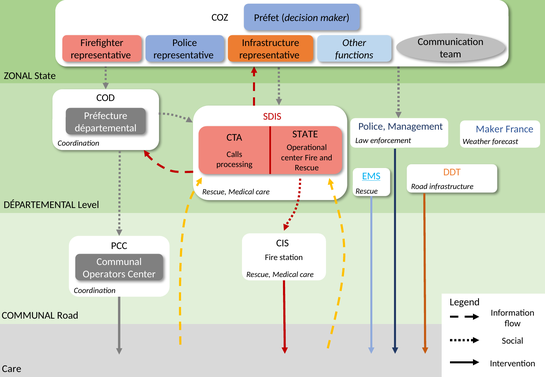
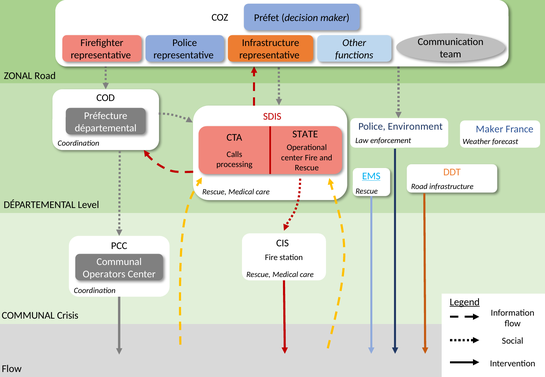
ZONAL State: State -> Road (45, 76)
Management: Management -> Environment (415, 127)
Legend underline: none -> present (465, 302)
COMMUNAL Road: Road -> Crisis (68, 316)
Care: Care -> Flow (12, 369)
